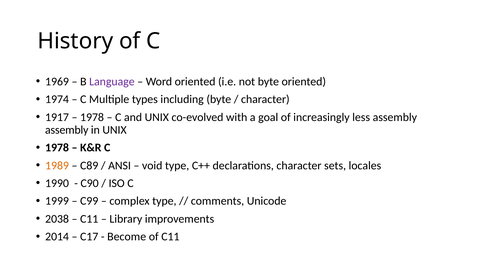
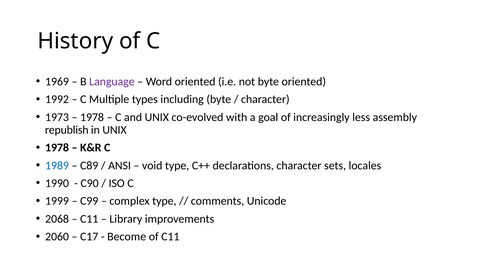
1974: 1974 -> 1992 (57, 99)
1917: 1917 -> 1973 (57, 117)
assembly: assembly -> republish (67, 130)
1989 colour: orange -> blue (57, 166)
2038: 2038 -> 2068 (57, 219)
2014: 2014 -> 2060 (57, 237)
